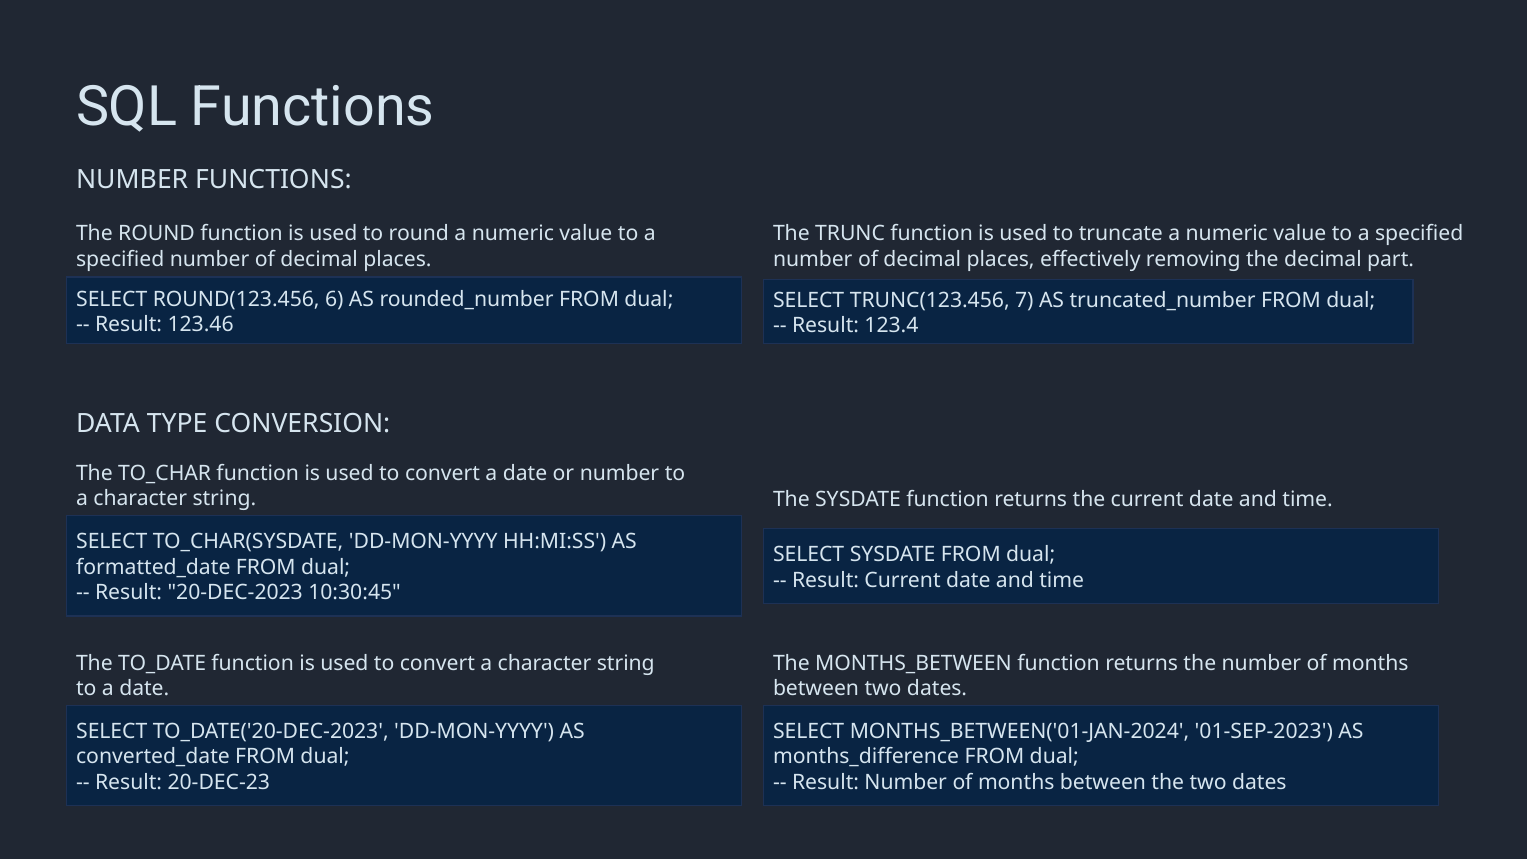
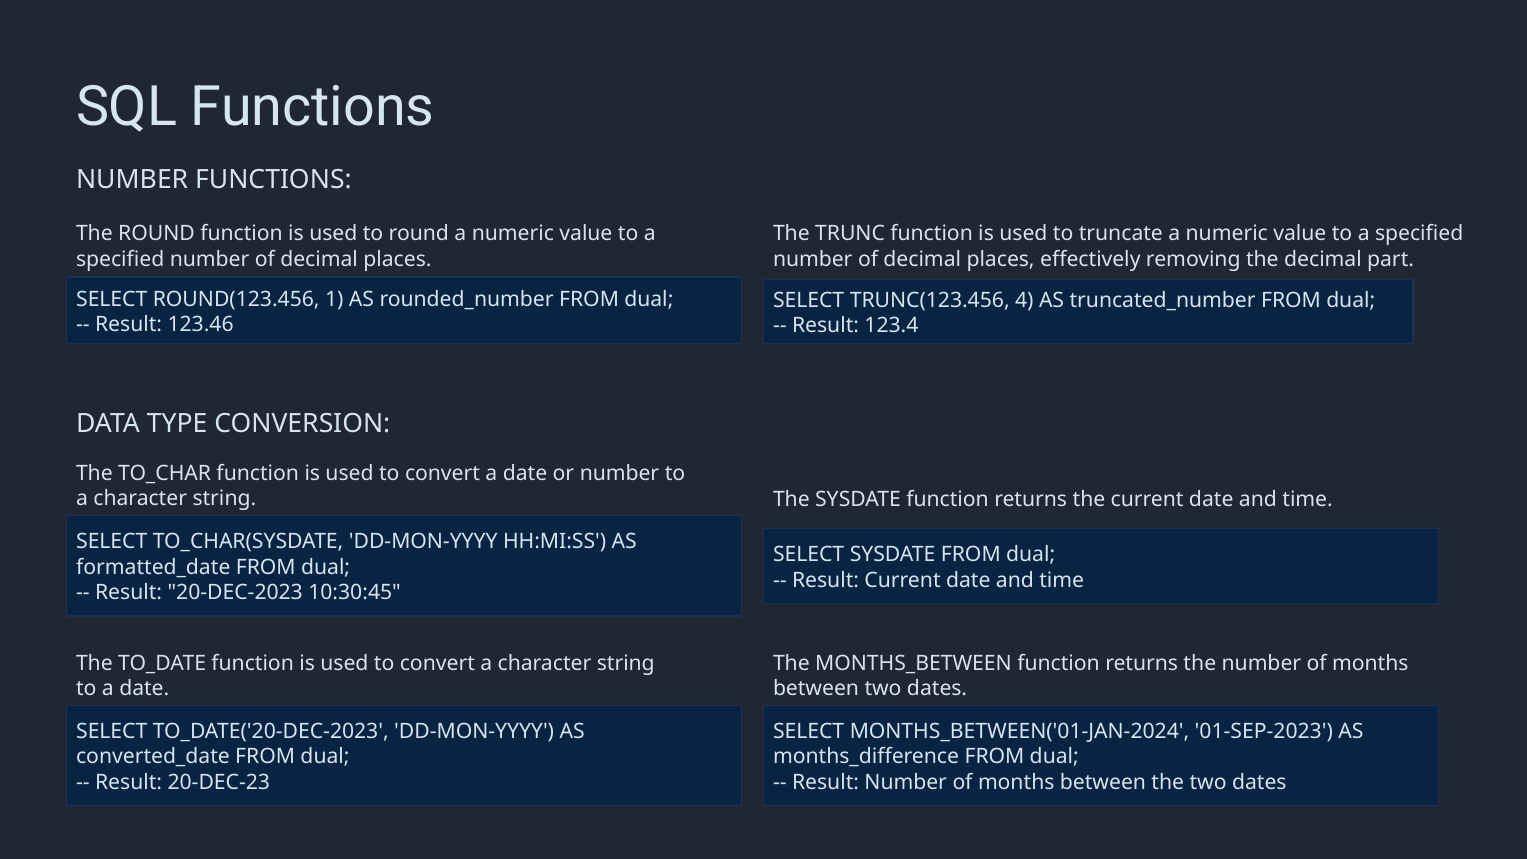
6: 6 -> 1 (334, 299)
7: 7 -> 4 (1024, 300)
